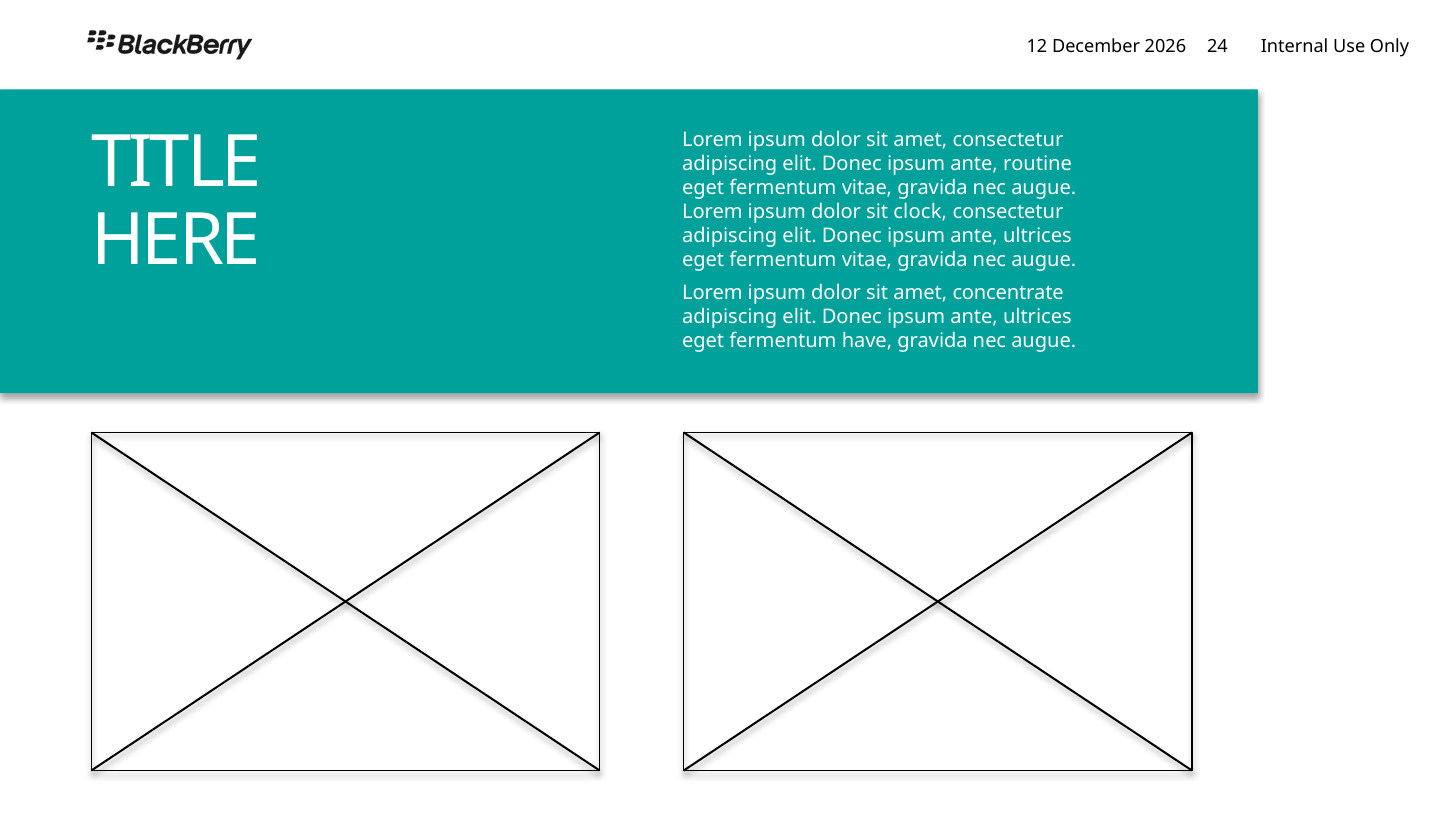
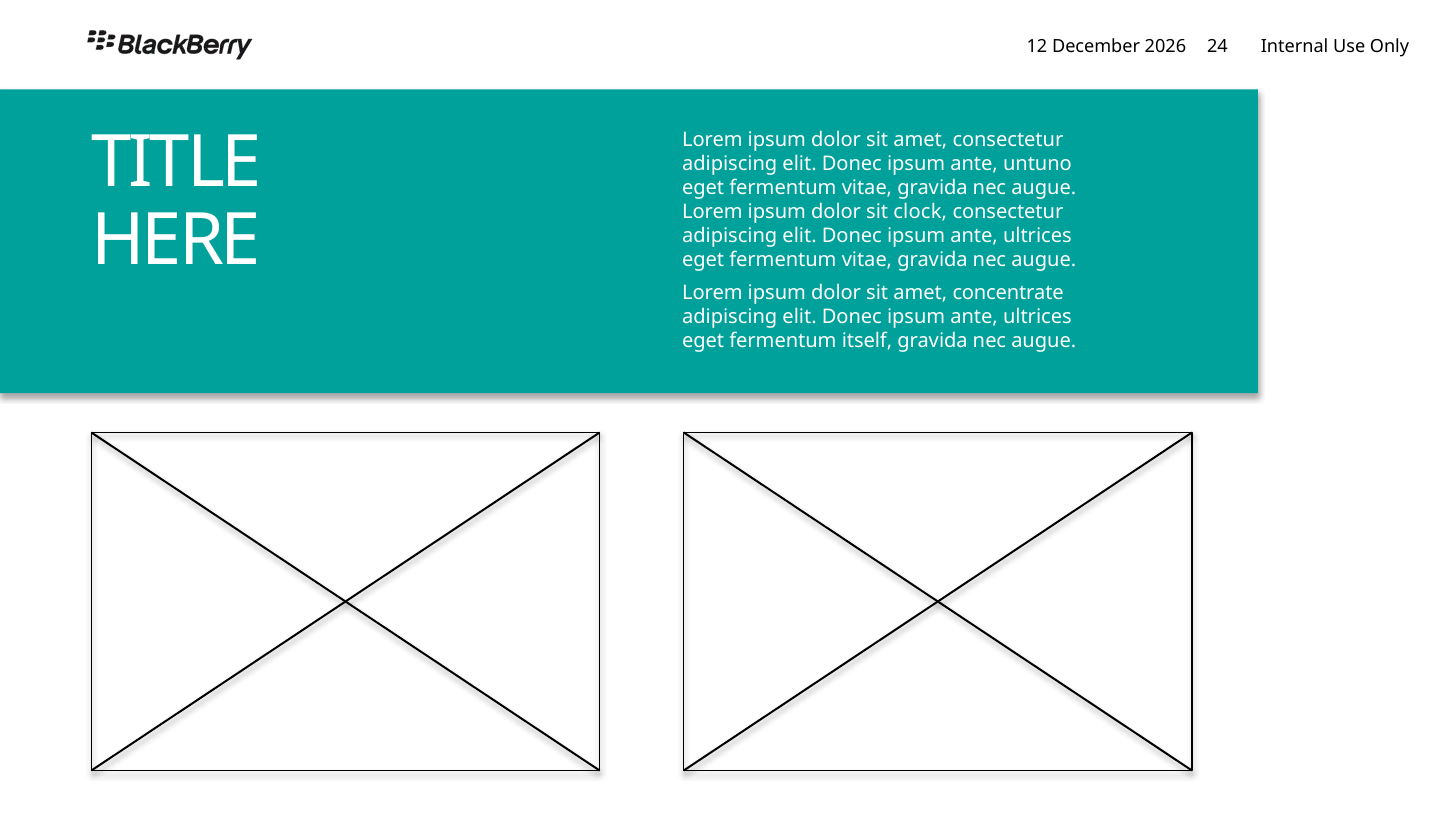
routine: routine -> untuno (1037, 164)
have: have -> itself (867, 341)
